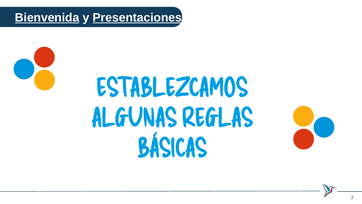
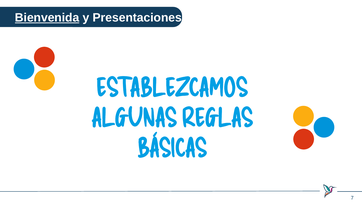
Presentaciones underline: present -> none (137, 18)
